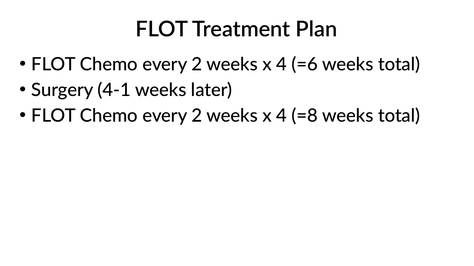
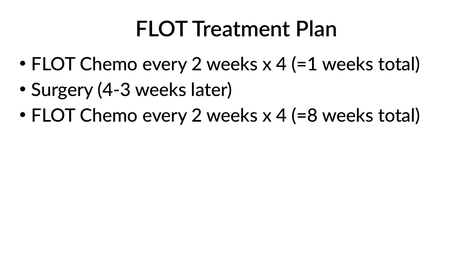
=6: =6 -> =1 (305, 65)
4-1: 4-1 -> 4-3 (114, 90)
